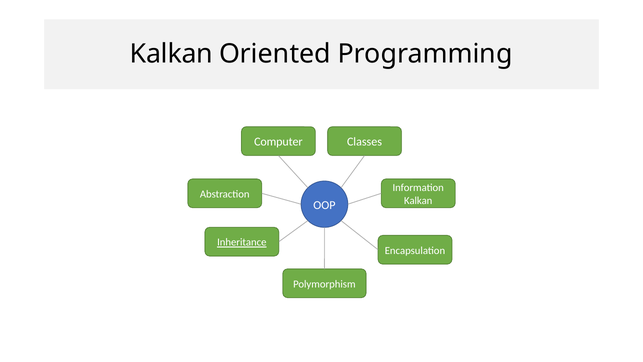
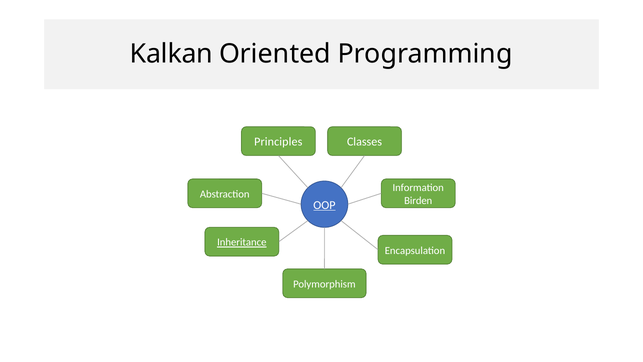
Computer: Computer -> Principles (278, 142)
Kalkan: Kalkan -> Birden (418, 200)
OOP underline: none -> present (324, 205)
